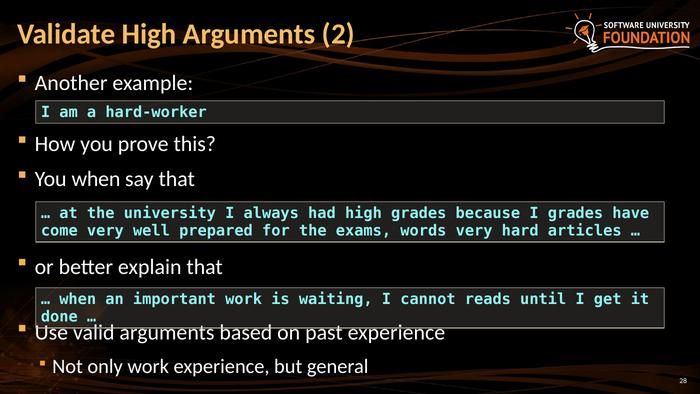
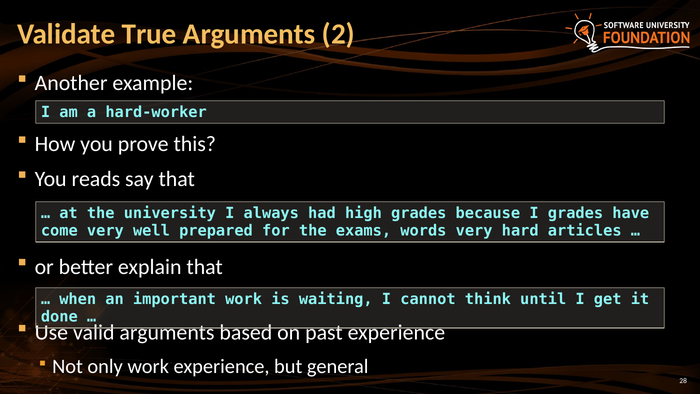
Validate High: High -> True (149, 34)
You when: when -> reads (96, 179)
reads: reads -> think (488, 299)
